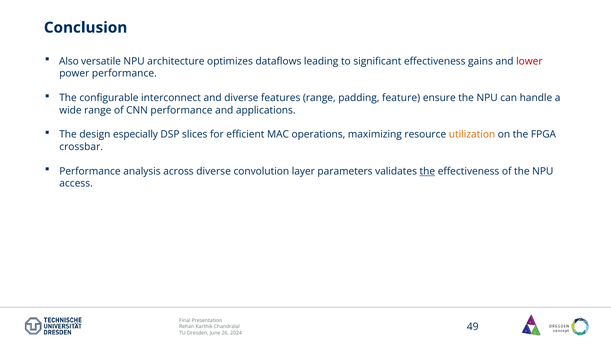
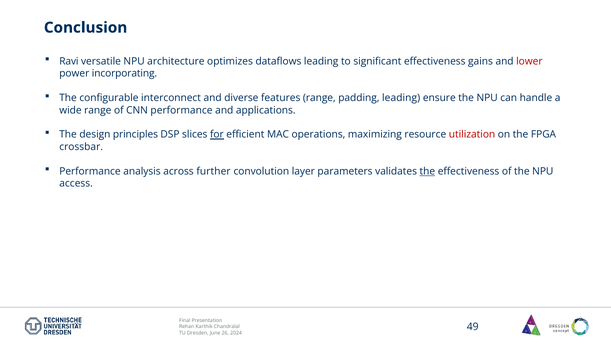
Also: Also -> Ravi (69, 61)
power performance: performance -> incorporating (124, 73)
padding feature: feature -> leading (401, 98)
especially: especially -> principles (135, 134)
for underline: none -> present (217, 134)
utilization colour: orange -> red (472, 134)
across diverse: diverse -> further (214, 171)
